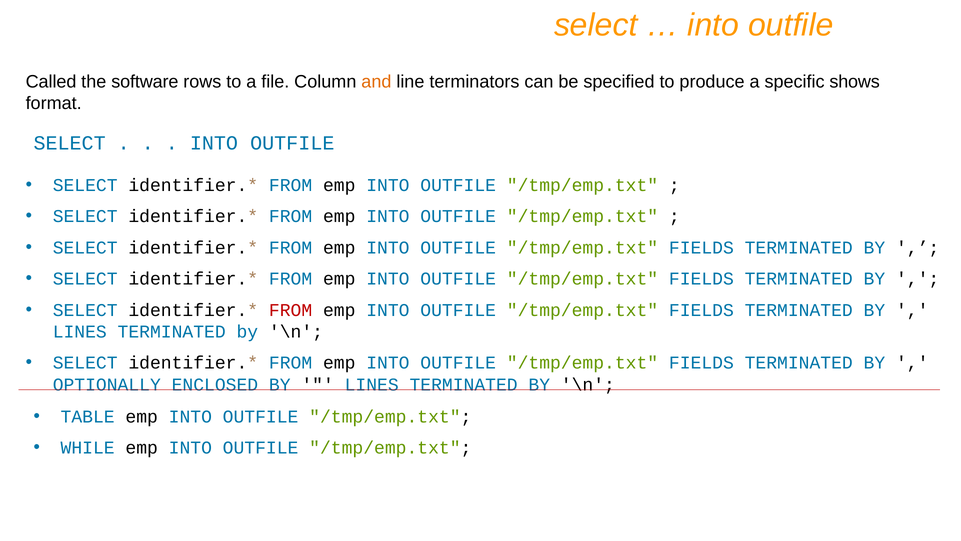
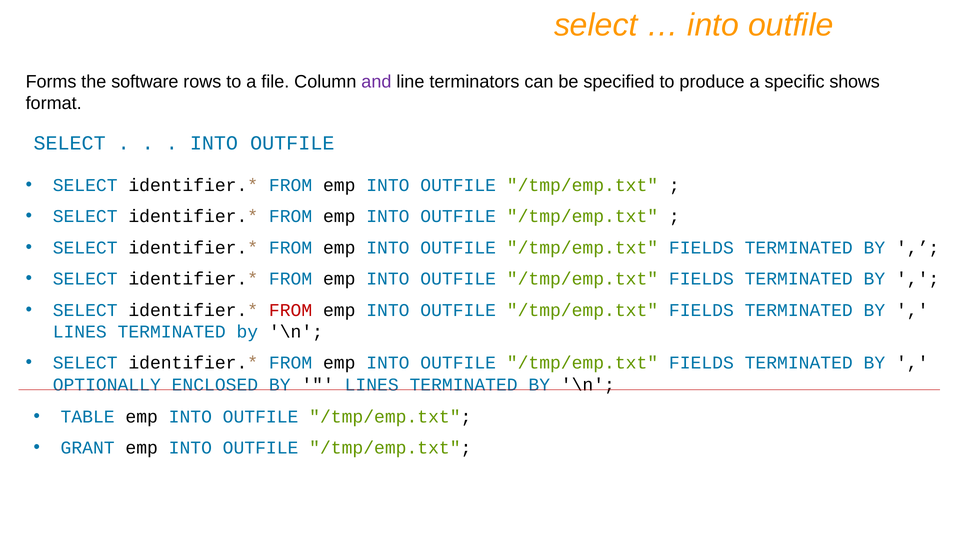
Called: Called -> Forms (51, 82)
and colour: orange -> purple (376, 82)
WHILE: WHILE -> GRANT (88, 448)
